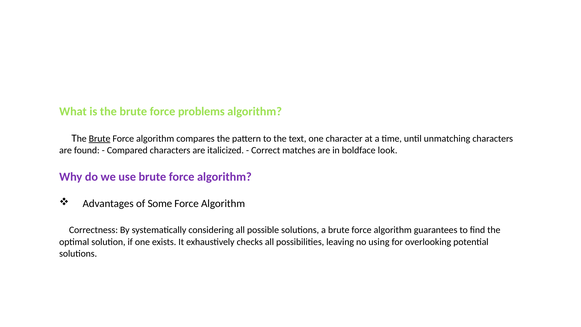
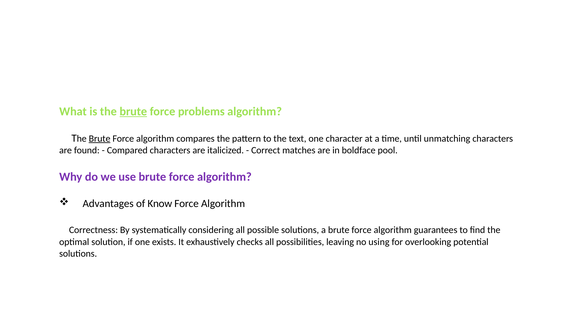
brute underline: none -> present (133, 111)
look: look -> pool (388, 150)
Some: Some -> Know (160, 203)
